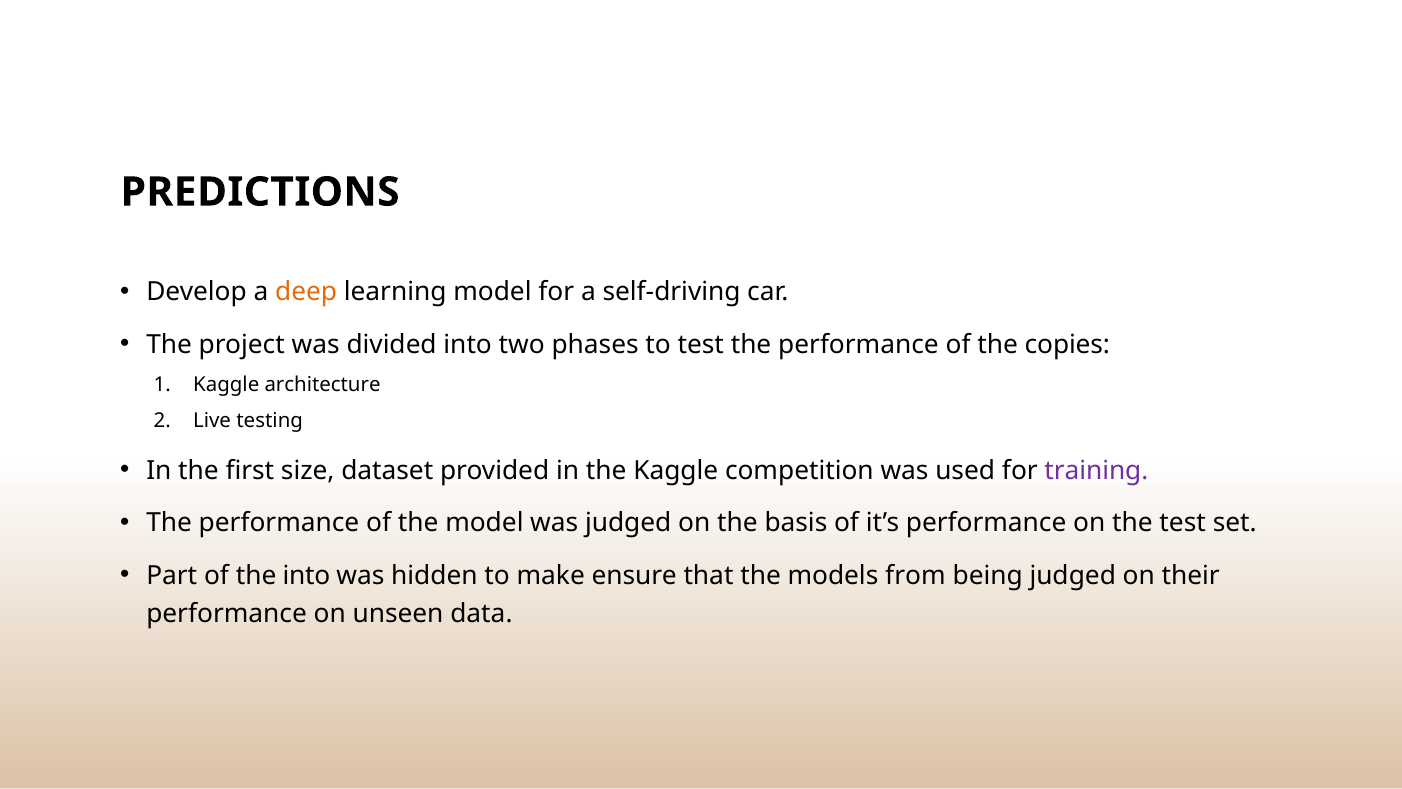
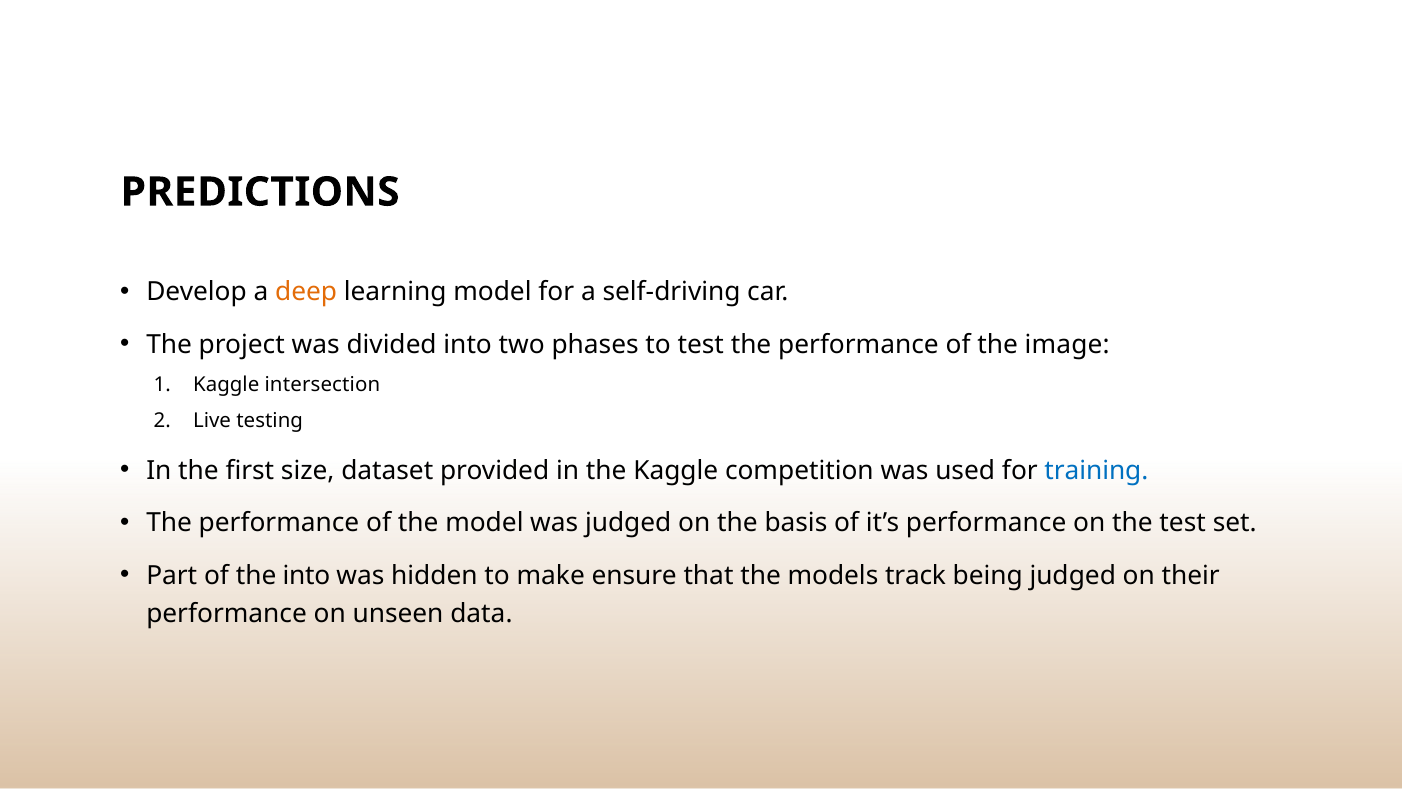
copies: copies -> image (1067, 344)
architecture: architecture -> intersection (322, 384)
training colour: purple -> blue (1096, 470)
from: from -> track (916, 575)
